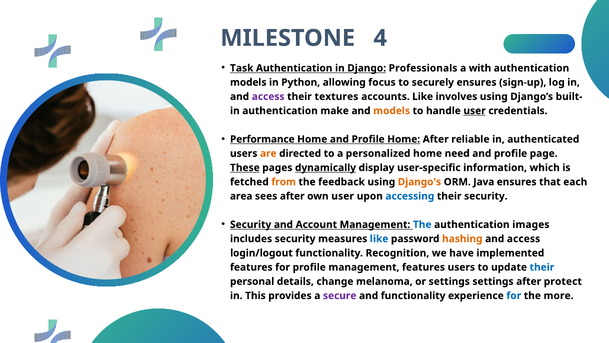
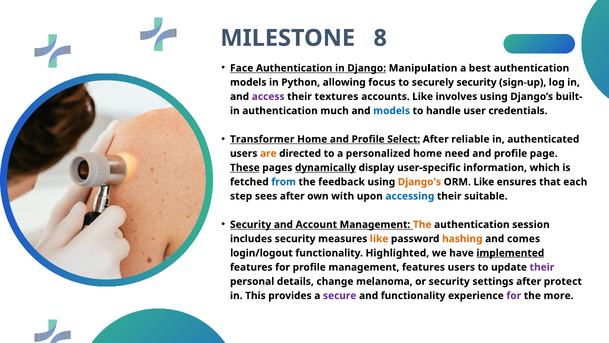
4: 4 -> 8 (380, 38)
Task: Task -> Face (242, 68)
Professionals: Professionals -> Manipulation (423, 68)
with: with -> best (480, 68)
securely ensures: ensures -> security (477, 82)
make: make -> much (335, 111)
models colour: orange -> blue (392, 111)
user underline: present -> none (475, 111)
Performance: Performance -> Transformer (262, 139)
Profile Home: Home -> Select (404, 139)
from colour: orange -> blue (284, 182)
ORM Java: Java -> Like (484, 182)
area: area -> step (241, 196)
own user: user -> with (343, 196)
their security: security -> suitable (486, 196)
The colour: blue -> orange (422, 224)
images: images -> session (531, 224)
like colour: blue -> orange (379, 239)
access: access -> comes (524, 239)
Recognition: Recognition -> Highlighted (397, 253)
implemented underline: none -> present (510, 253)
their colour: blue -> purple (542, 267)
or settings: settings -> security (449, 281)
for colour: blue -> purple (514, 295)
